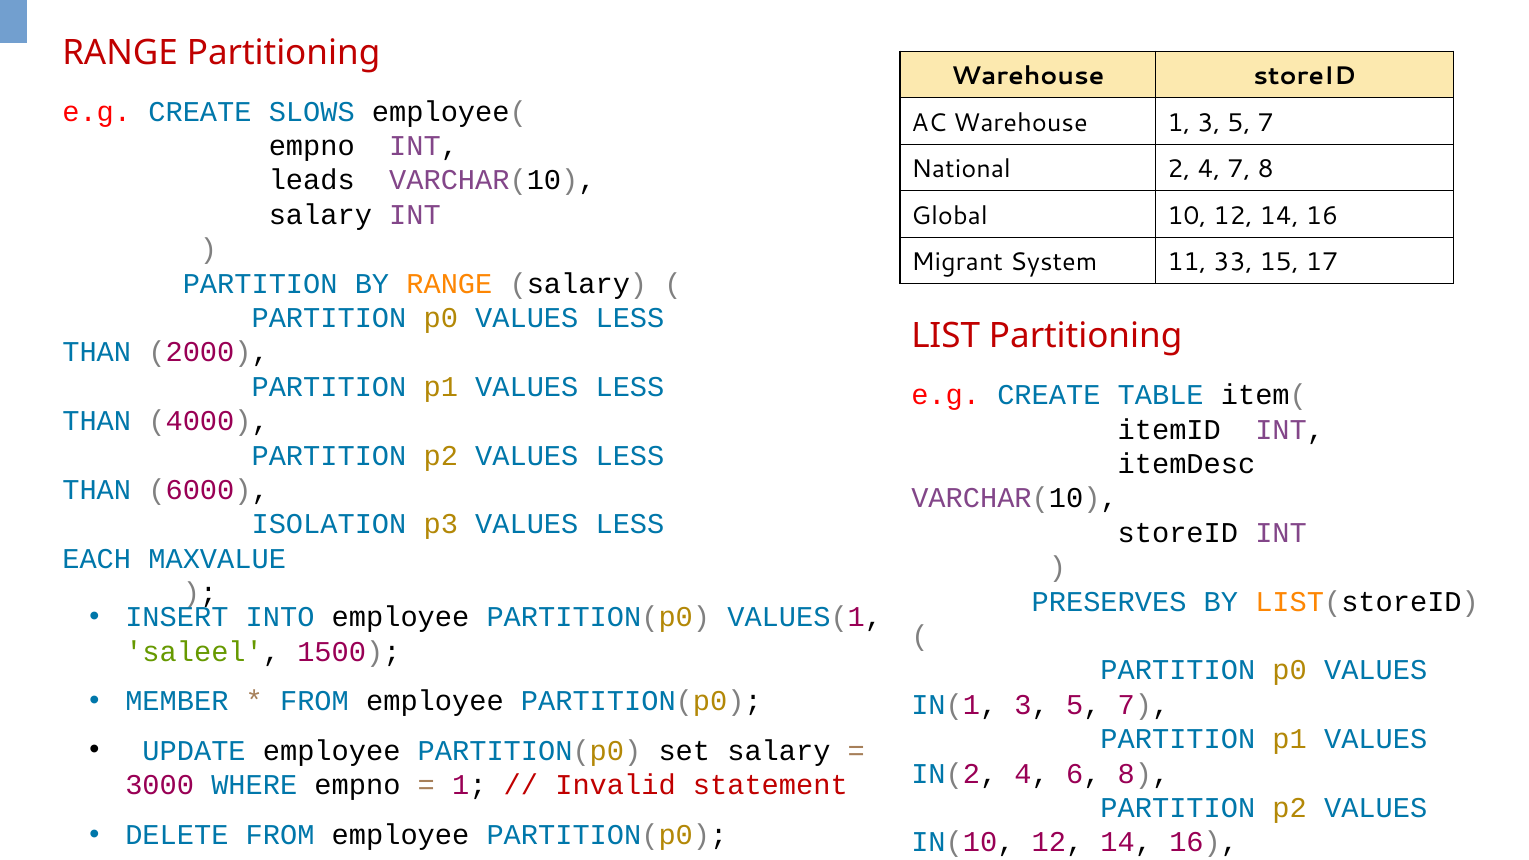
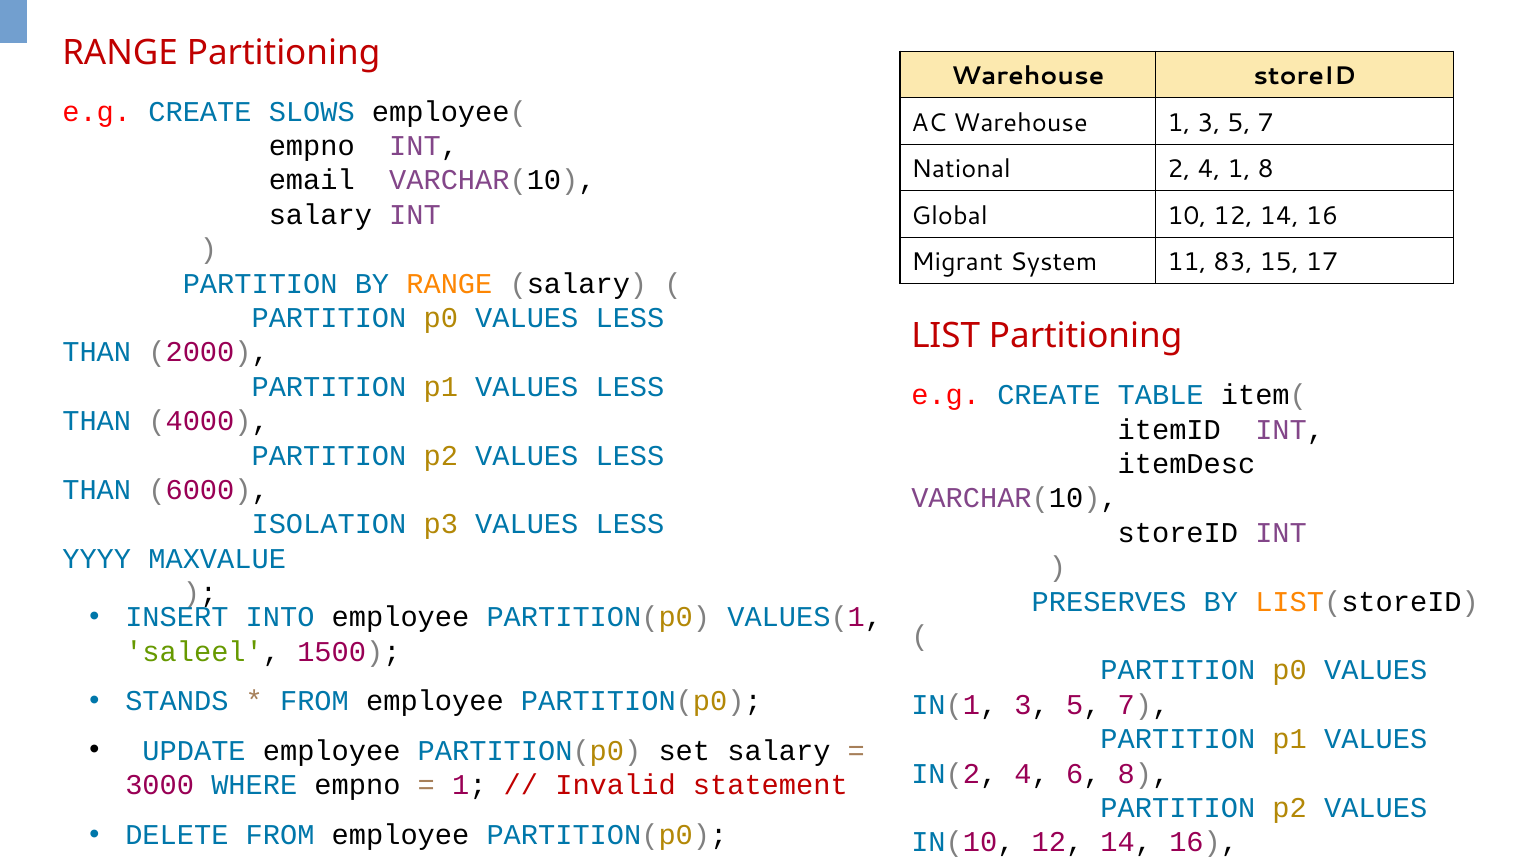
4 7: 7 -> 1 (1239, 169)
leads: leads -> email (312, 180)
33: 33 -> 83 (1233, 262)
EACH: EACH -> YYYY (97, 559)
MEMBER: MEMBER -> STANDS (177, 701)
